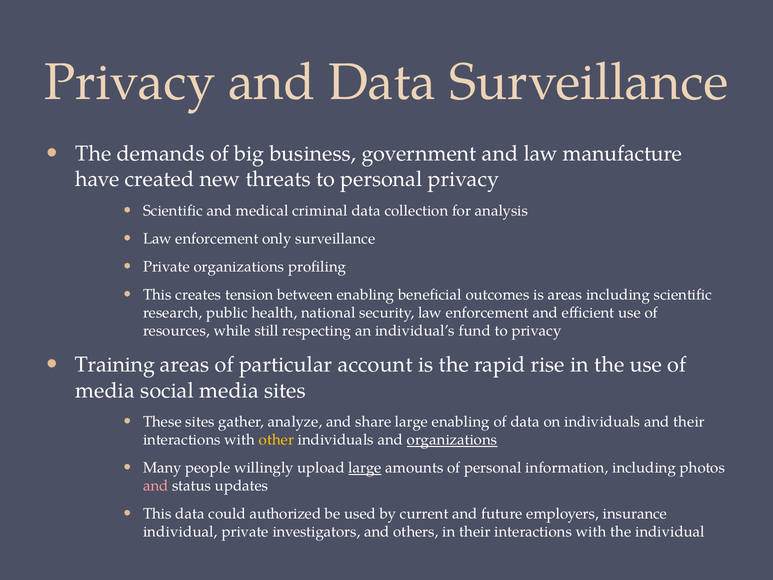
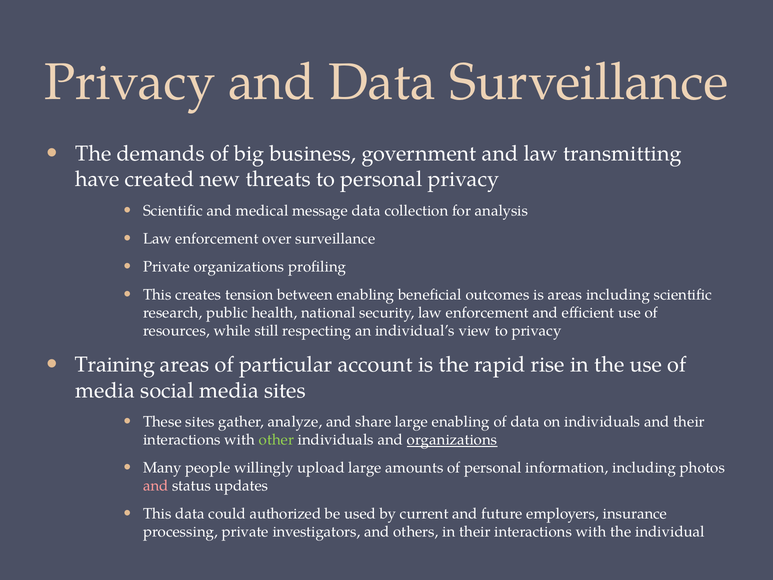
manufacture: manufacture -> transmitting (622, 154)
criminal: criminal -> message (320, 211)
only: only -> over (277, 239)
fund: fund -> view (475, 331)
other colour: yellow -> light green (276, 440)
large underline: present -> none (365, 468)
individual: individual -> processing (180, 532)
